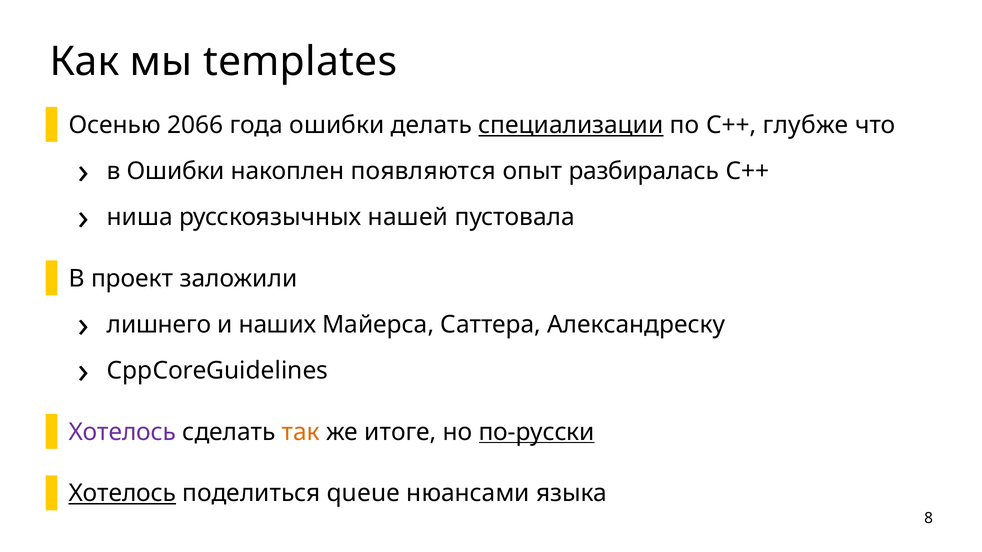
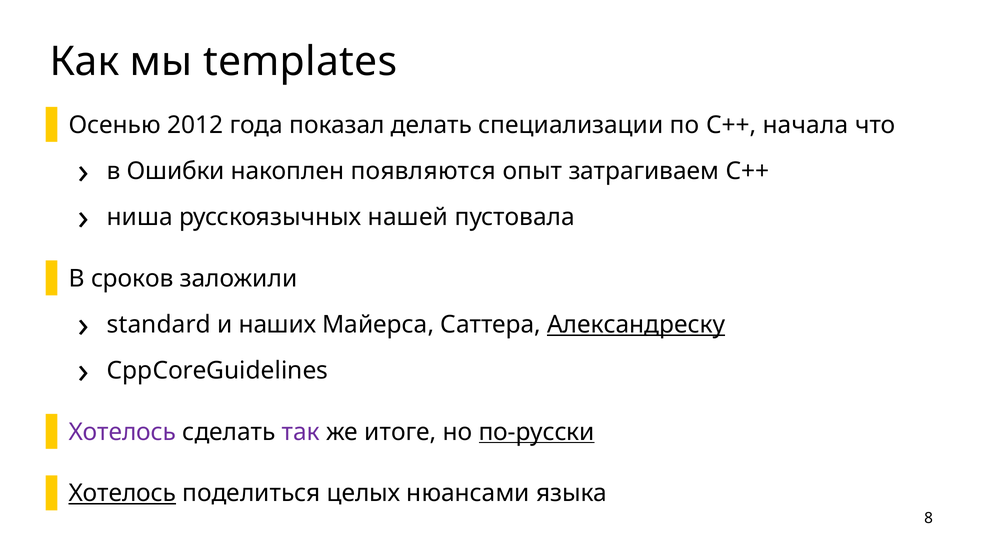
2066: 2066 -> 2012 (195, 125)
года ошибки: ошибки -> показал (337, 125)
специализации underline: present -> none (571, 125)
глубже: глубже -> начала (806, 125)
разбиралась: разбиралась -> затрагиваем (644, 171)
проект: проект -> сроков (132, 279)
лишнего: лишнего -> standard (159, 325)
Александреску underline: none -> present (636, 325)
так colour: orange -> purple (301, 432)
queue: queue -> целых (364, 494)
